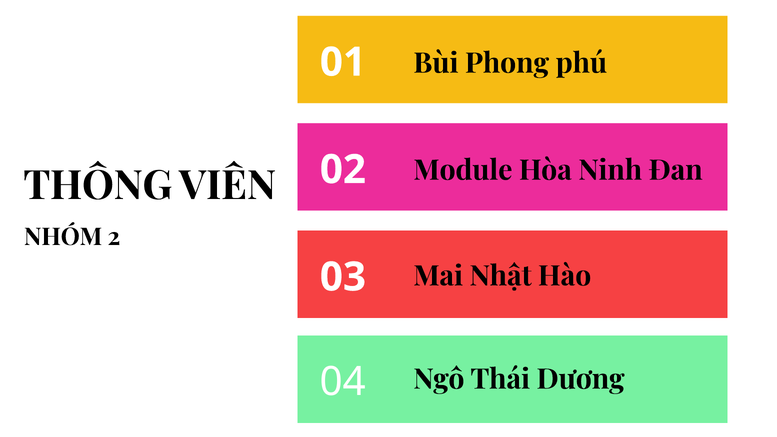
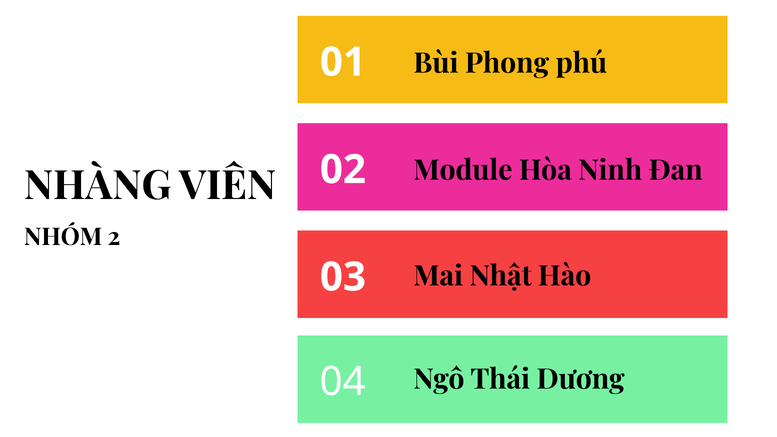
THÔNG: THÔNG -> NHÀNG (98, 186)
